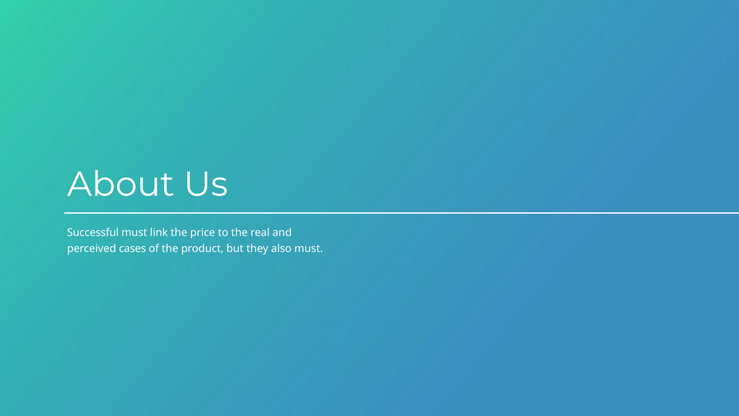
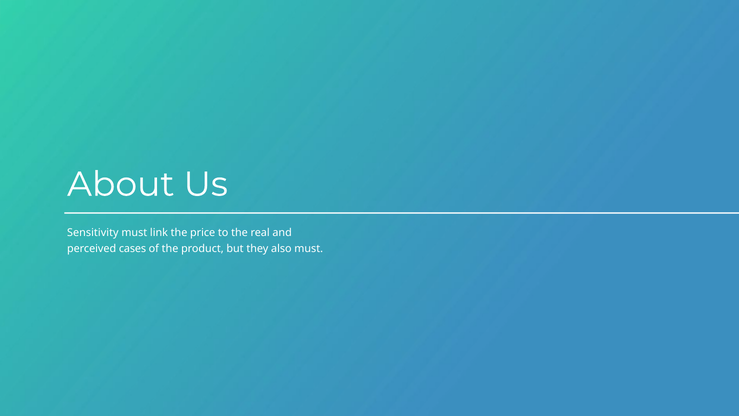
Successful: Successful -> Sensitivity (93, 233)
